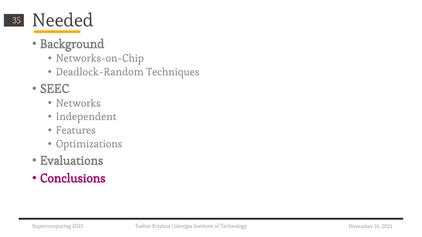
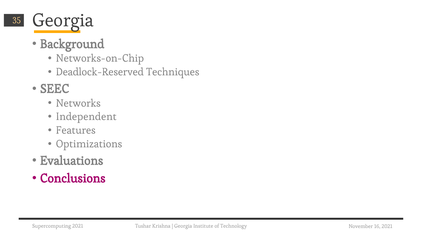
35 Needed: Needed -> Georgia (63, 20)
Deadlock-Random: Deadlock-Random -> Deadlock-Reserved (100, 72)
